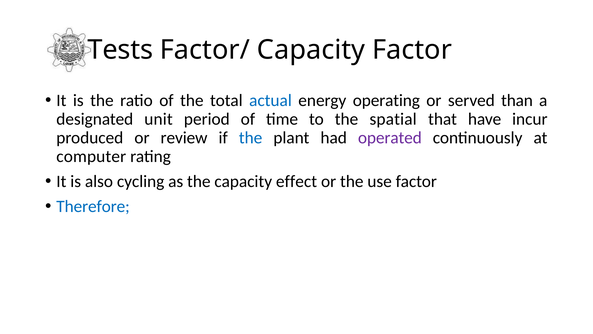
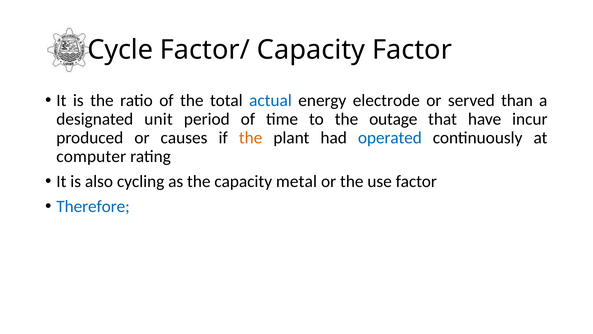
Tests: Tests -> Cycle (120, 50)
operating: operating -> electrode (386, 100)
spatial: spatial -> outage (393, 119)
review: review -> causes (184, 138)
the colour: blue -> orange (251, 138)
operated colour: purple -> blue (390, 138)
effect: effect -> metal (296, 181)
